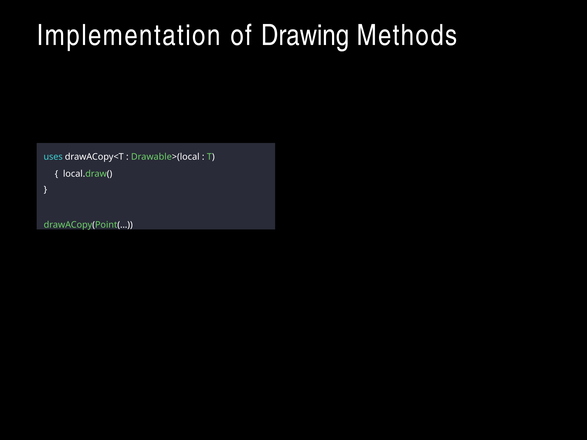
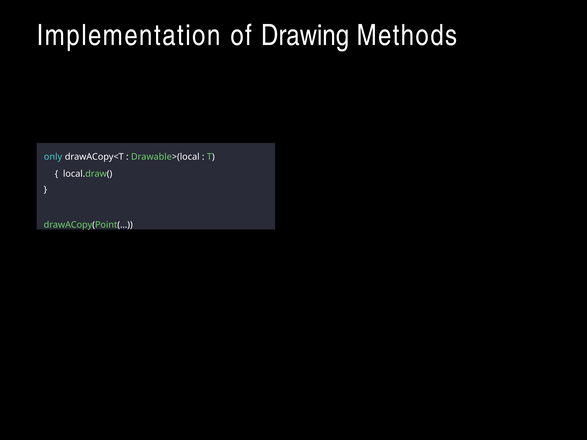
uses: uses -> only (53, 157)
